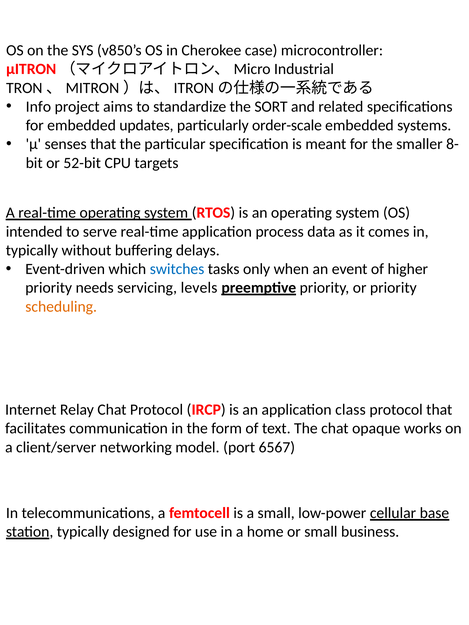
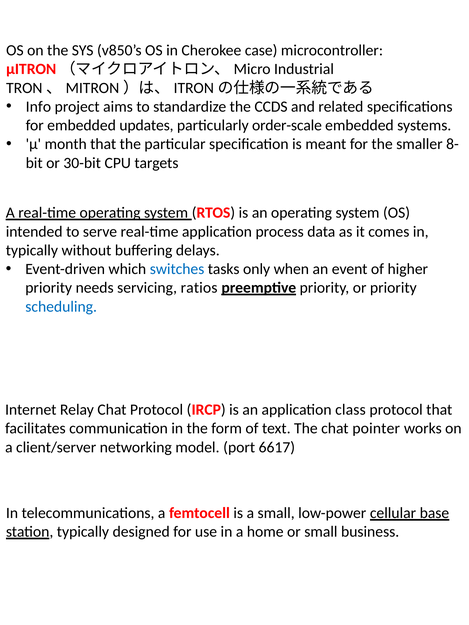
SORT: SORT -> CCDS (271, 107)
senses: senses -> month (66, 144)
52-bit: 52-bit -> 30-bit (82, 163)
levels: levels -> ratios (199, 288)
scheduling colour: orange -> blue (61, 307)
opaque: opaque -> pointer (376, 429)
6567: 6567 -> 6617 (277, 447)
